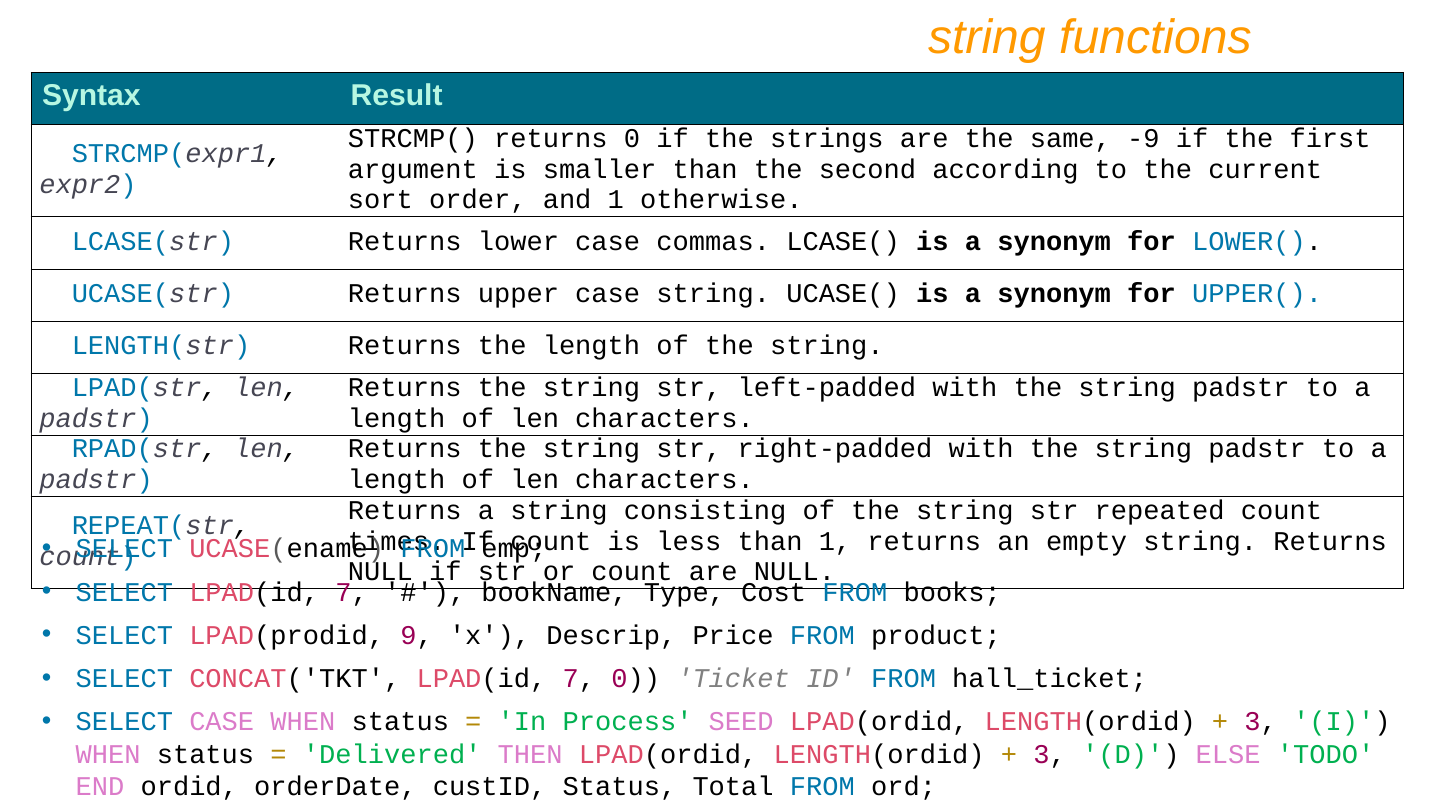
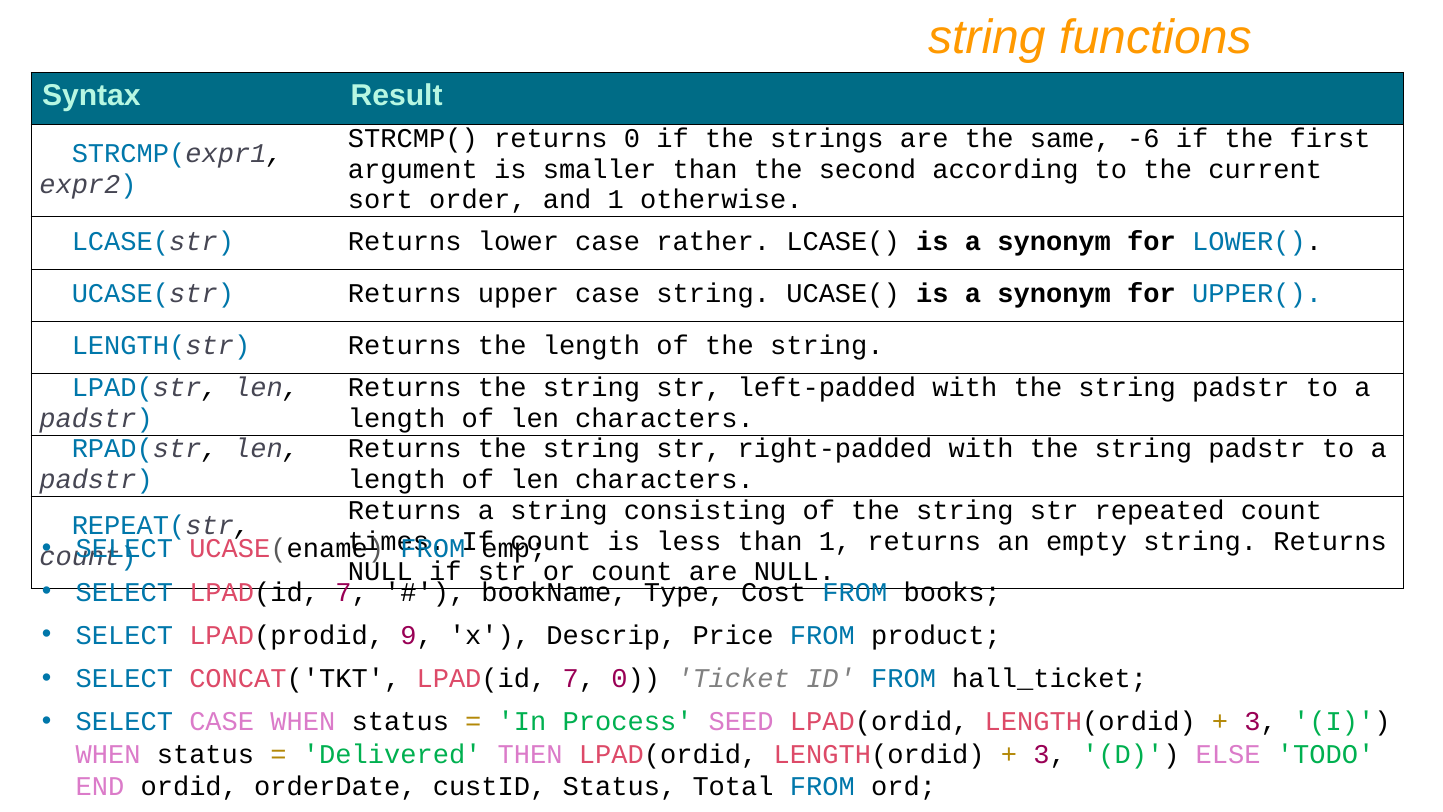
-9: -9 -> -6 (1143, 138)
commas: commas -> rather (713, 241)
